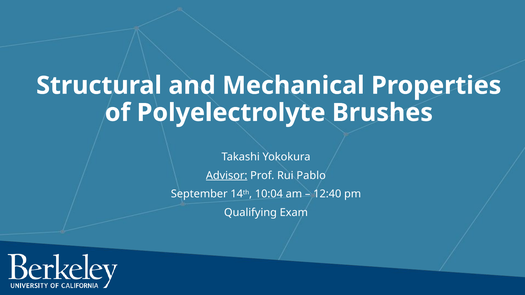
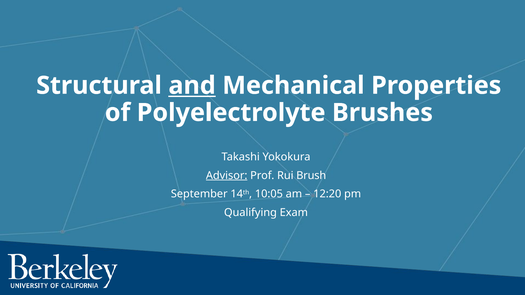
and underline: none -> present (192, 86)
Pablo: Pablo -> Brush (311, 176)
10:04: 10:04 -> 10:05 (269, 194)
12:40: 12:40 -> 12:20 (327, 194)
